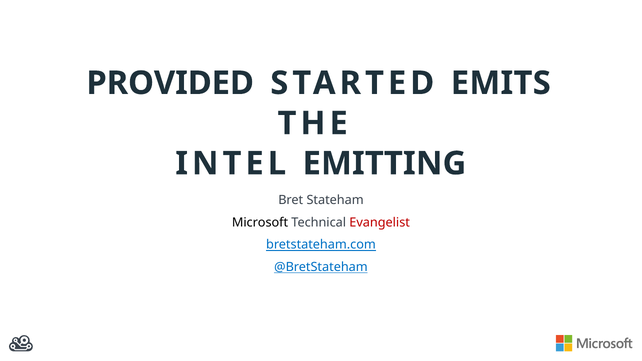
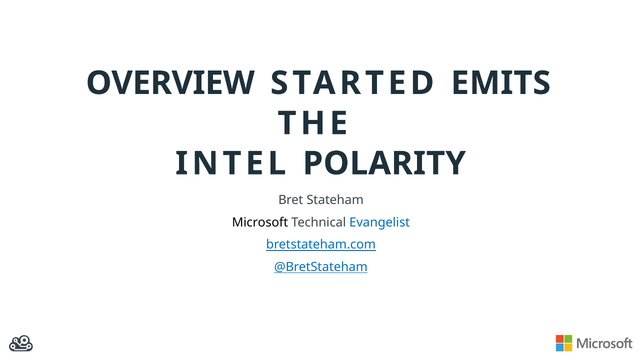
PROVIDED: PROVIDED -> OVERVIEW (170, 83)
EMITTING: EMITTING -> POLARITY (384, 164)
Evangelist colour: red -> blue (380, 223)
